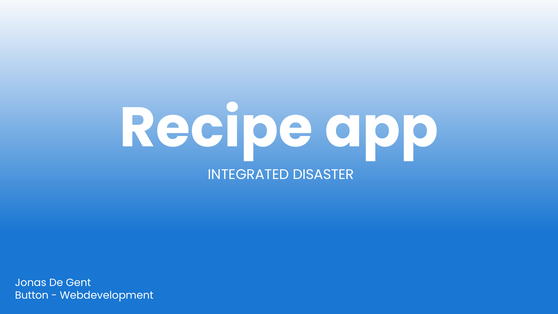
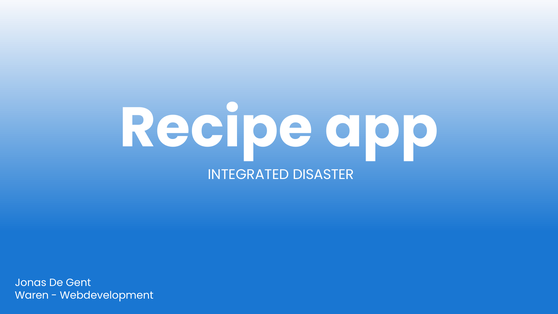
Button: Button -> Waren (32, 295)
